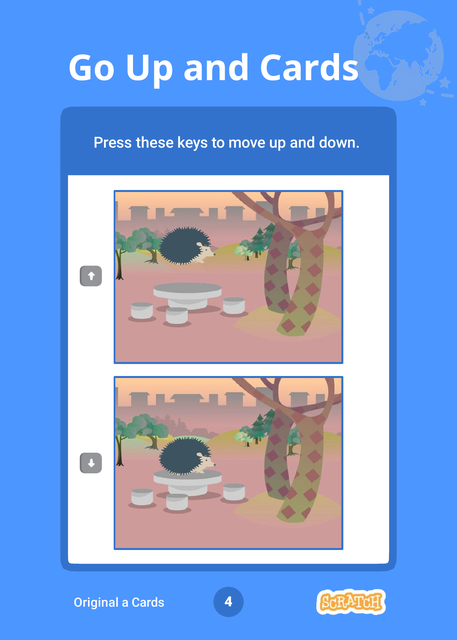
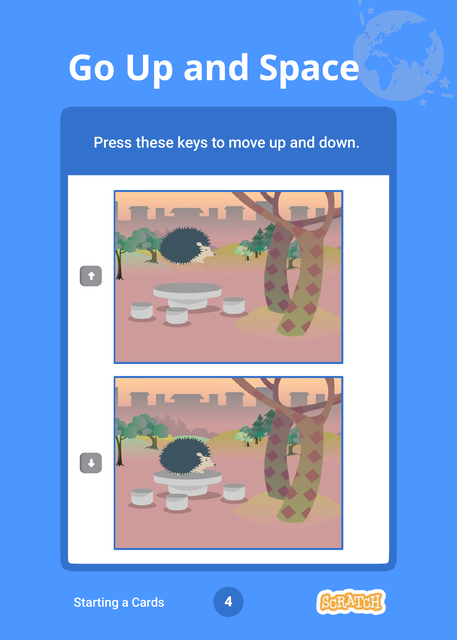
and Cards: Cards -> Space (309, 68)
Original: Original -> Starting (96, 602)
